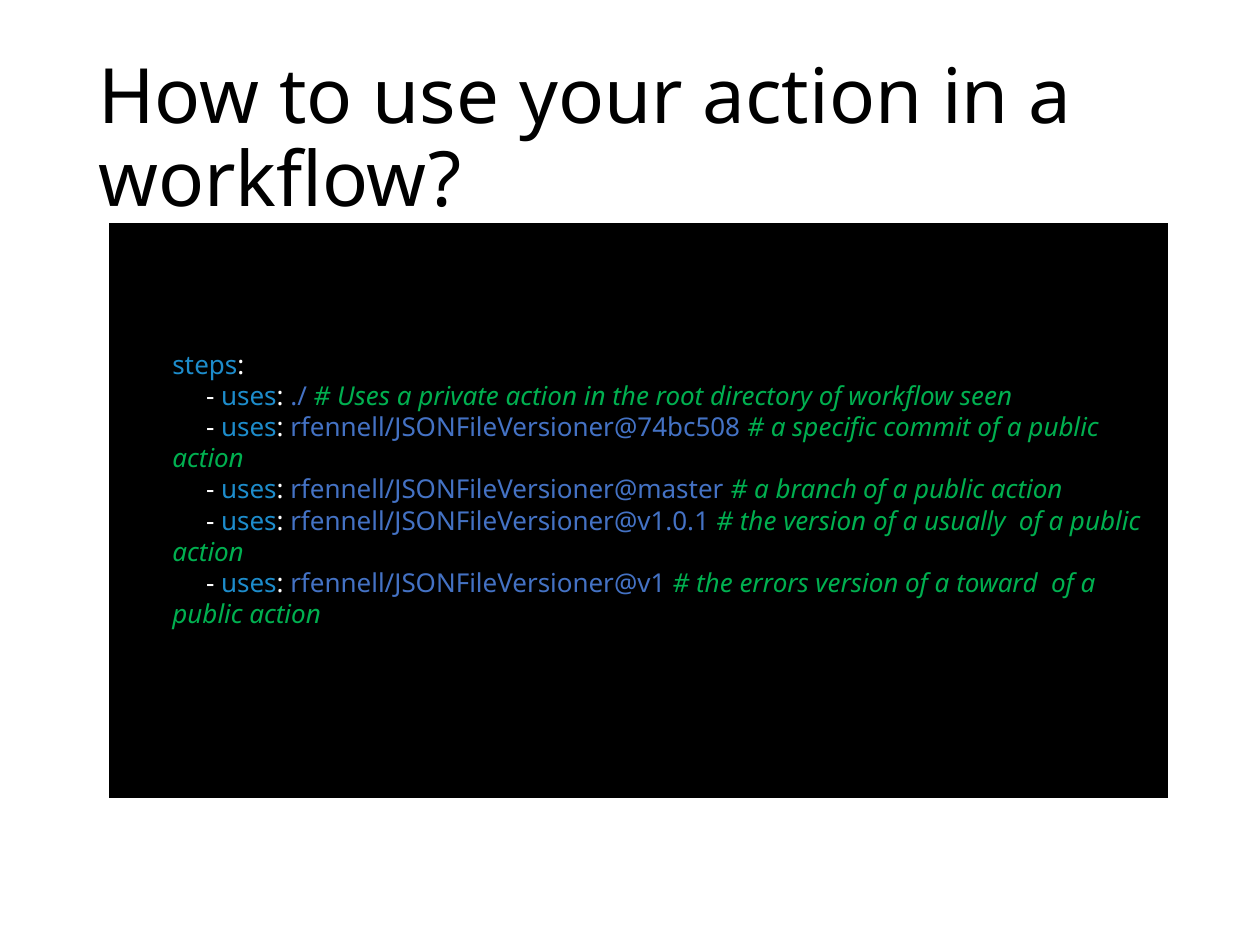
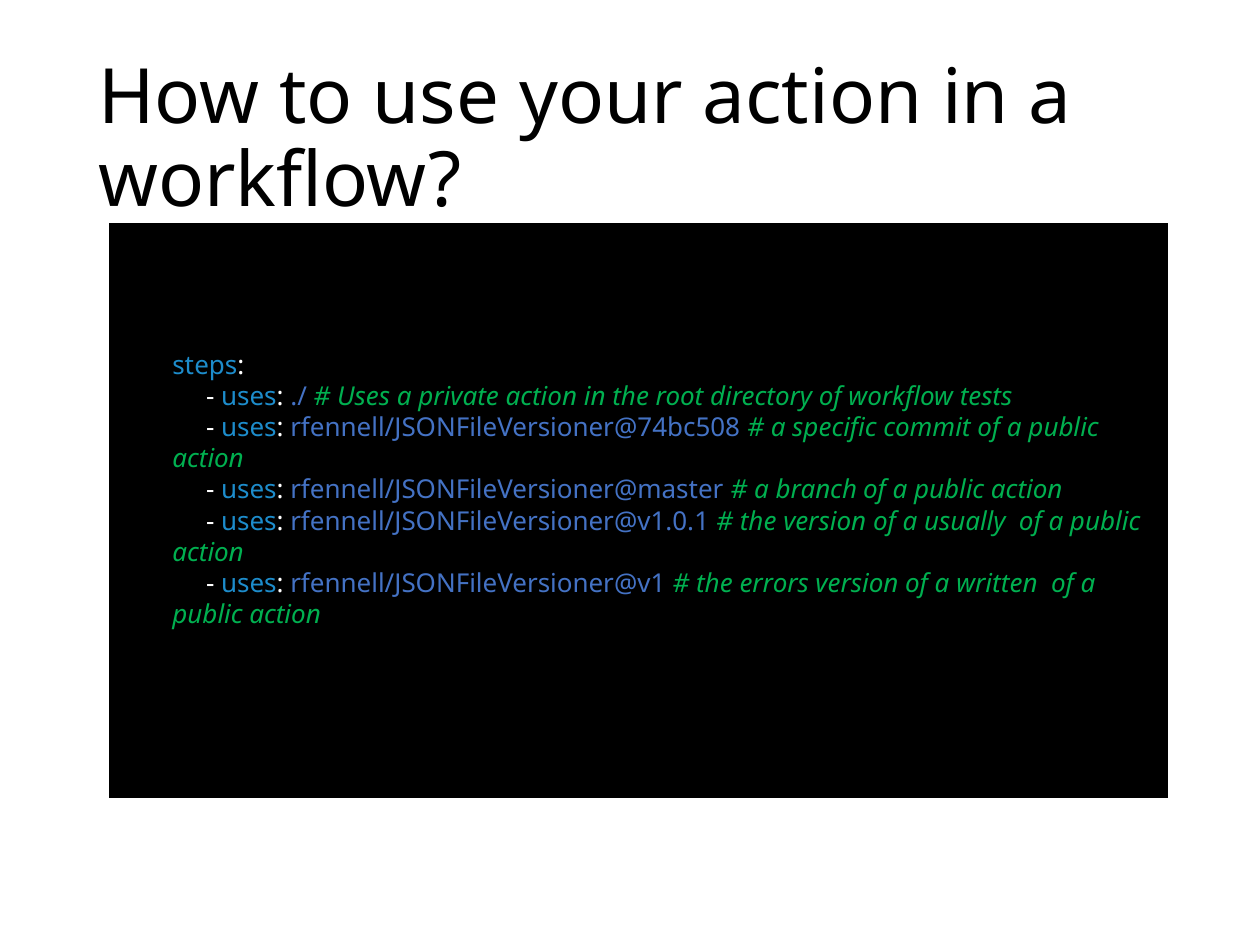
seen: seen -> tests (986, 397)
toward: toward -> written (997, 584)
